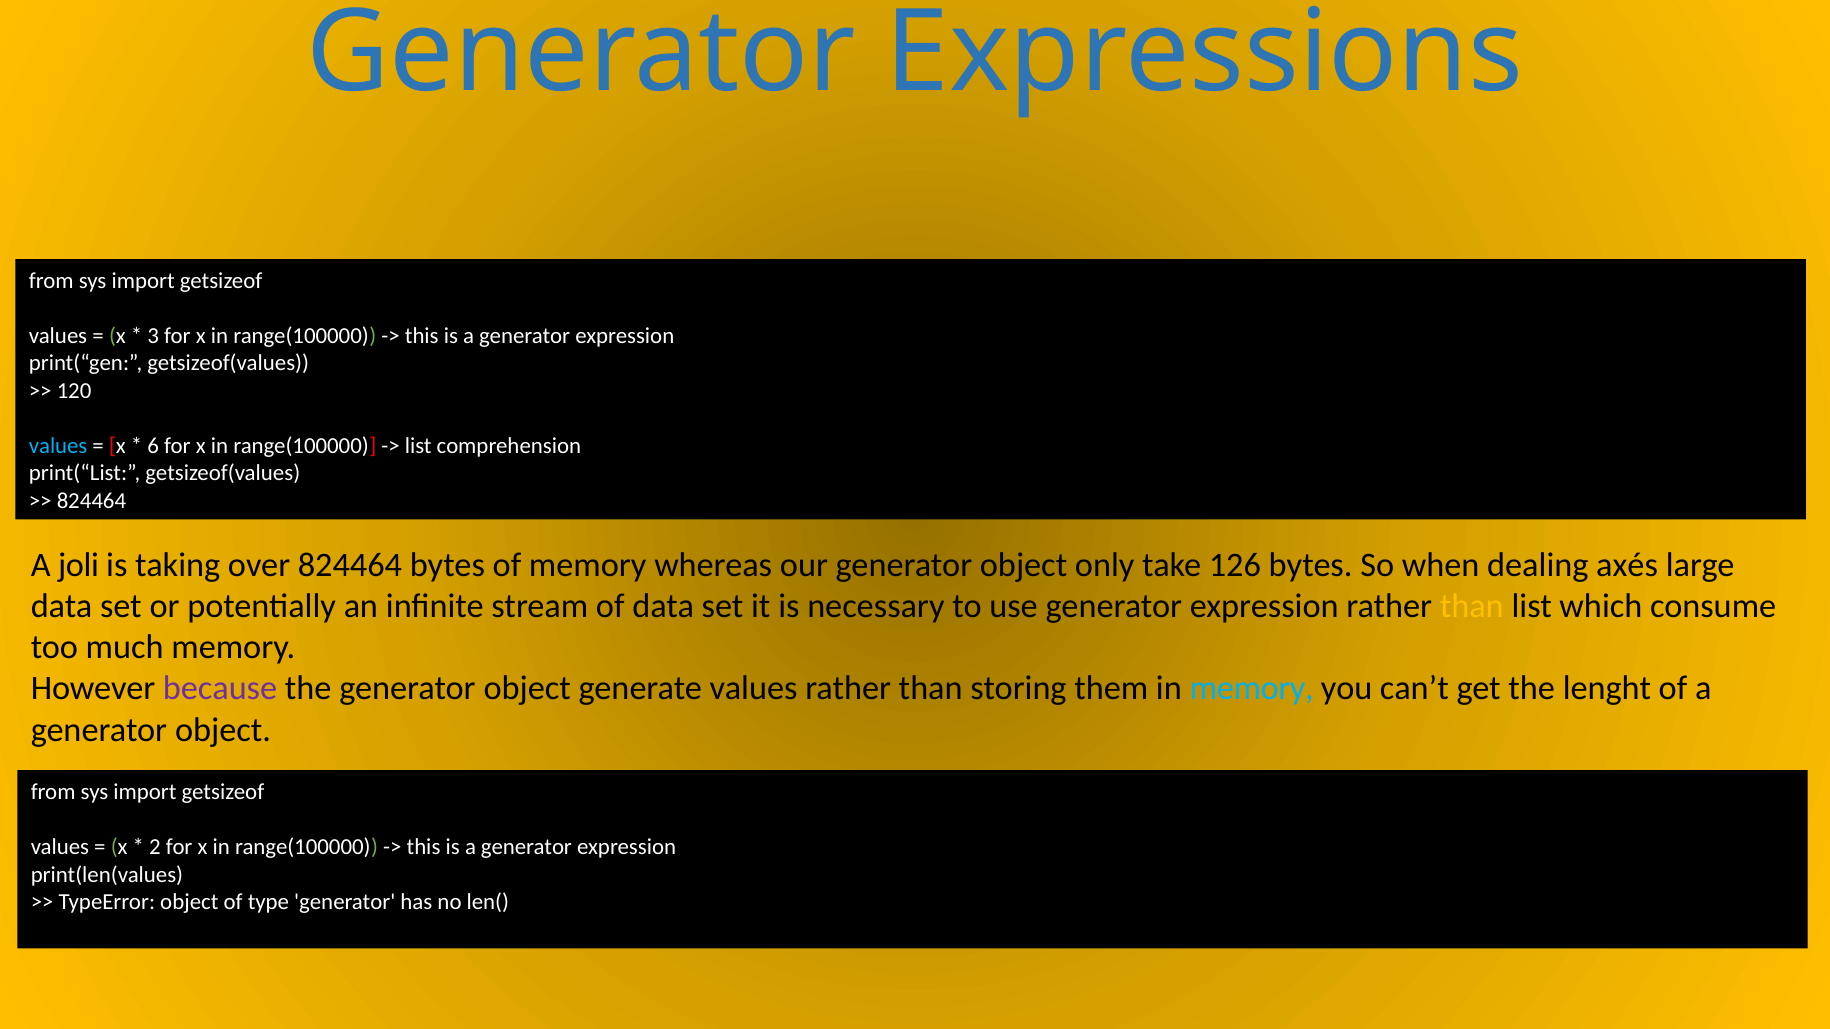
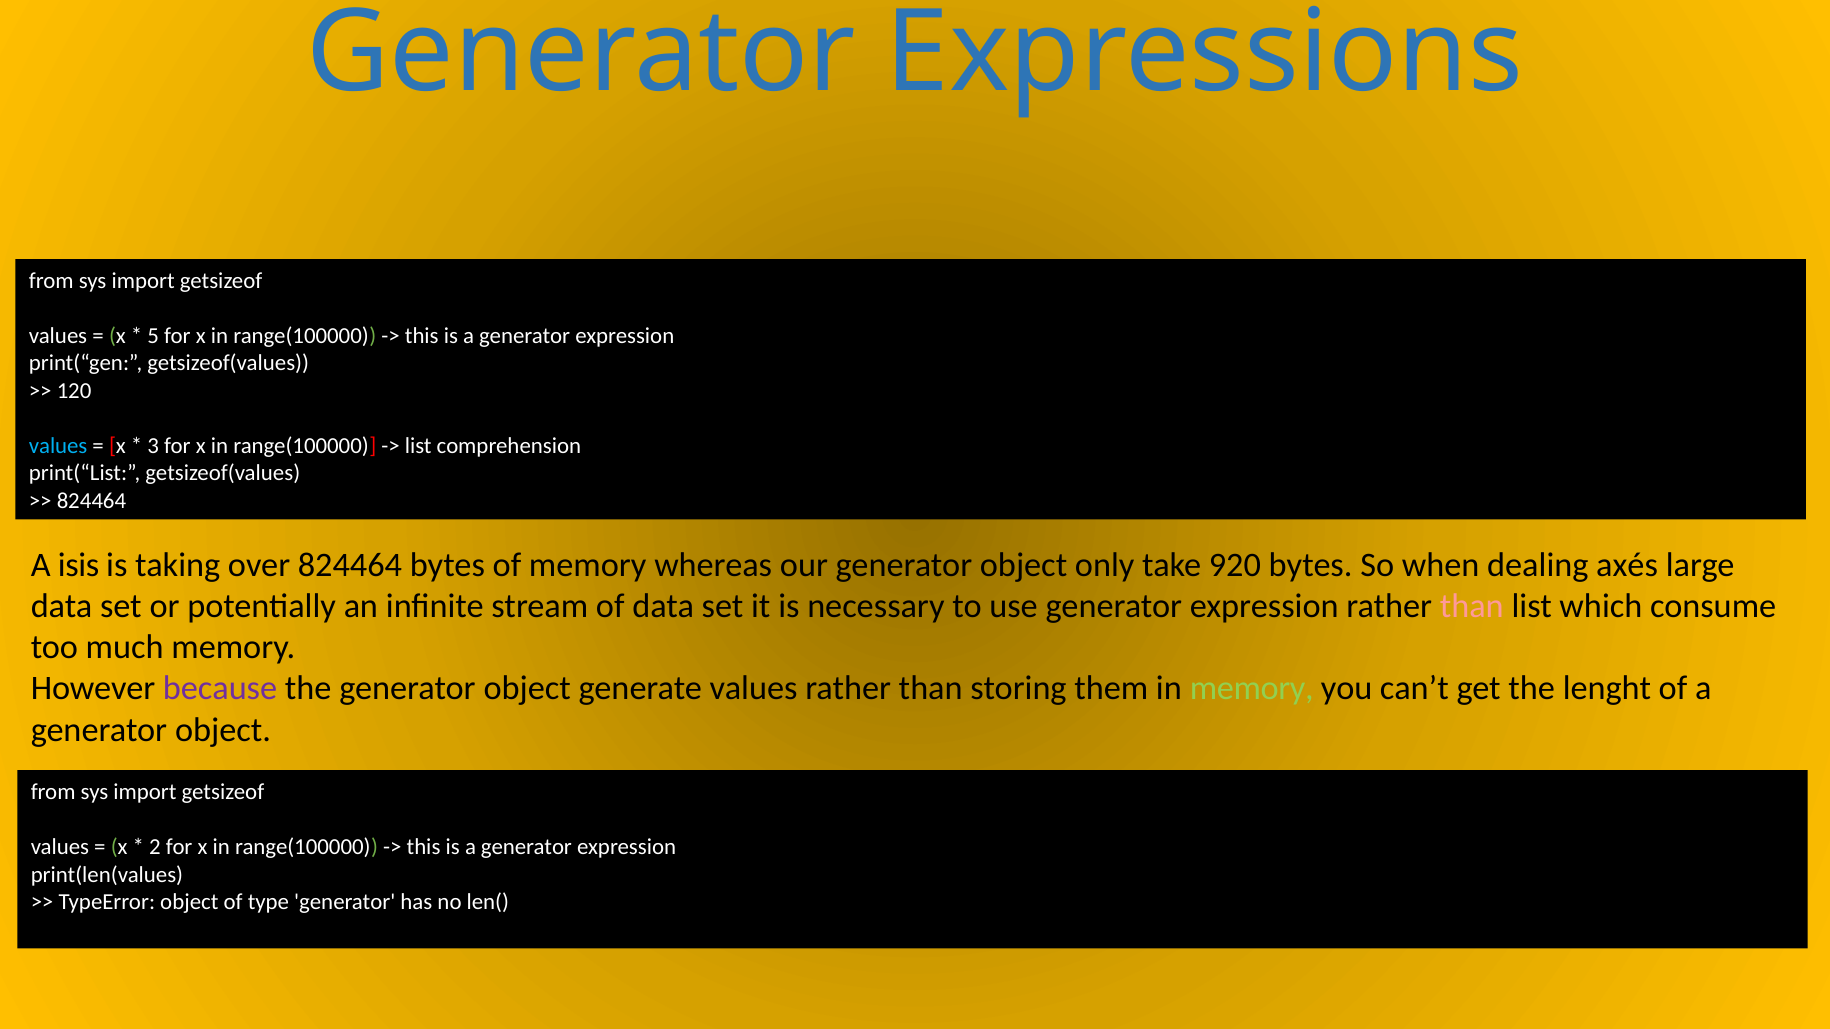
3: 3 -> 5 (153, 336)
6: 6 -> 3 (153, 446)
joli: joli -> isis (79, 565)
126: 126 -> 920 (1235, 565)
than colour: yellow -> pink (1472, 607)
memory colour: light blue -> light green (1252, 689)
